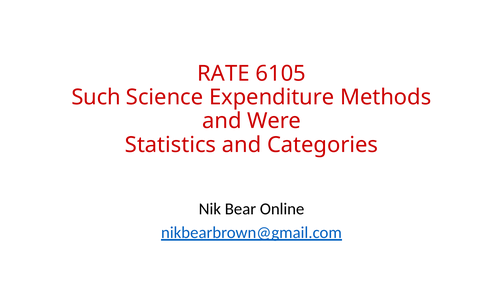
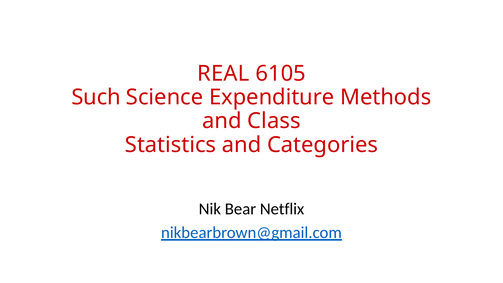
RATE: RATE -> REAL (223, 73)
Were: Were -> Class (274, 121)
Online: Online -> Netflix (282, 209)
